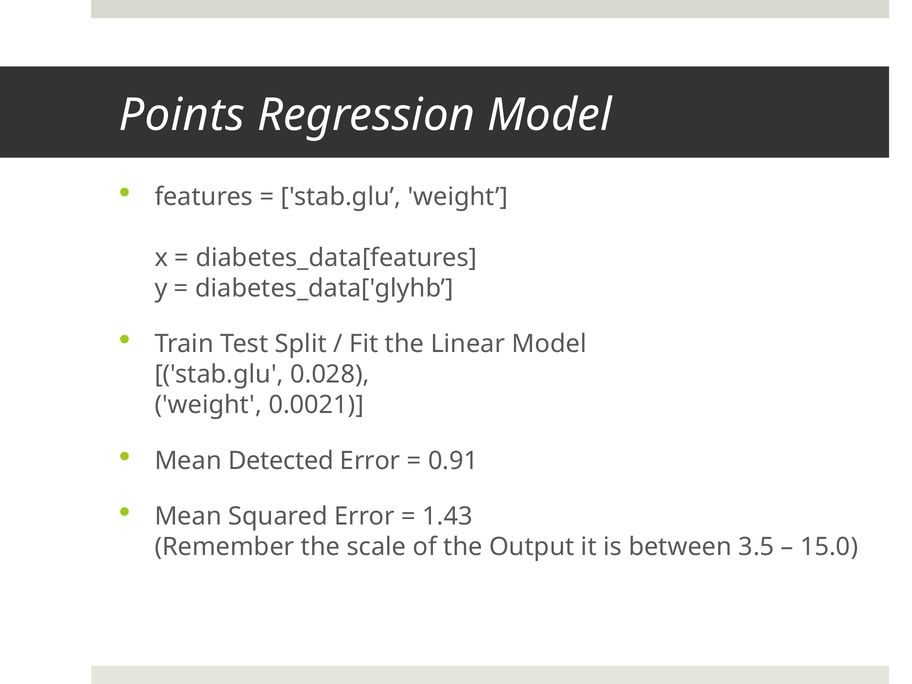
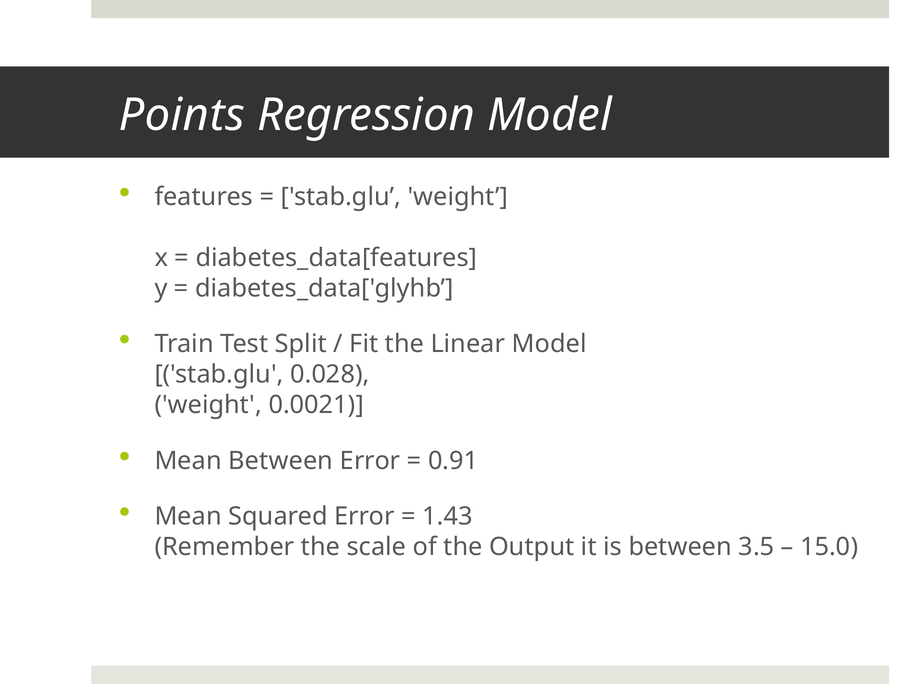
Mean Detected: Detected -> Between (281, 461)
